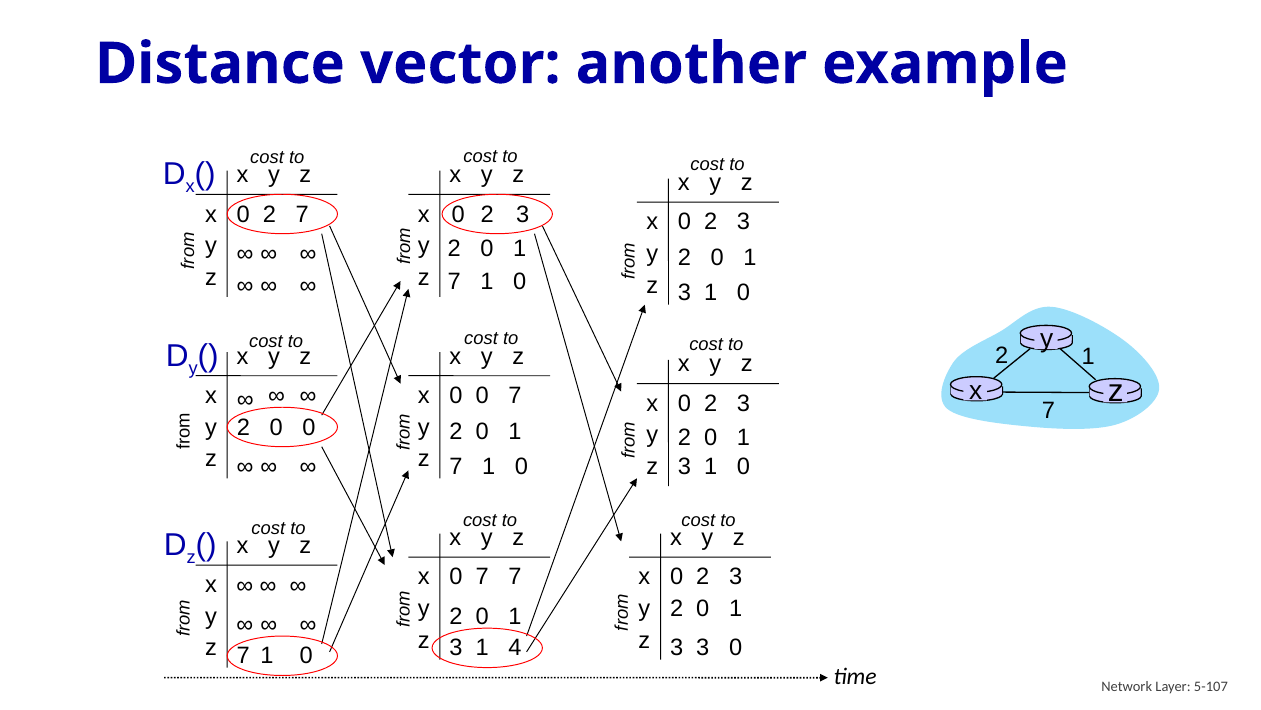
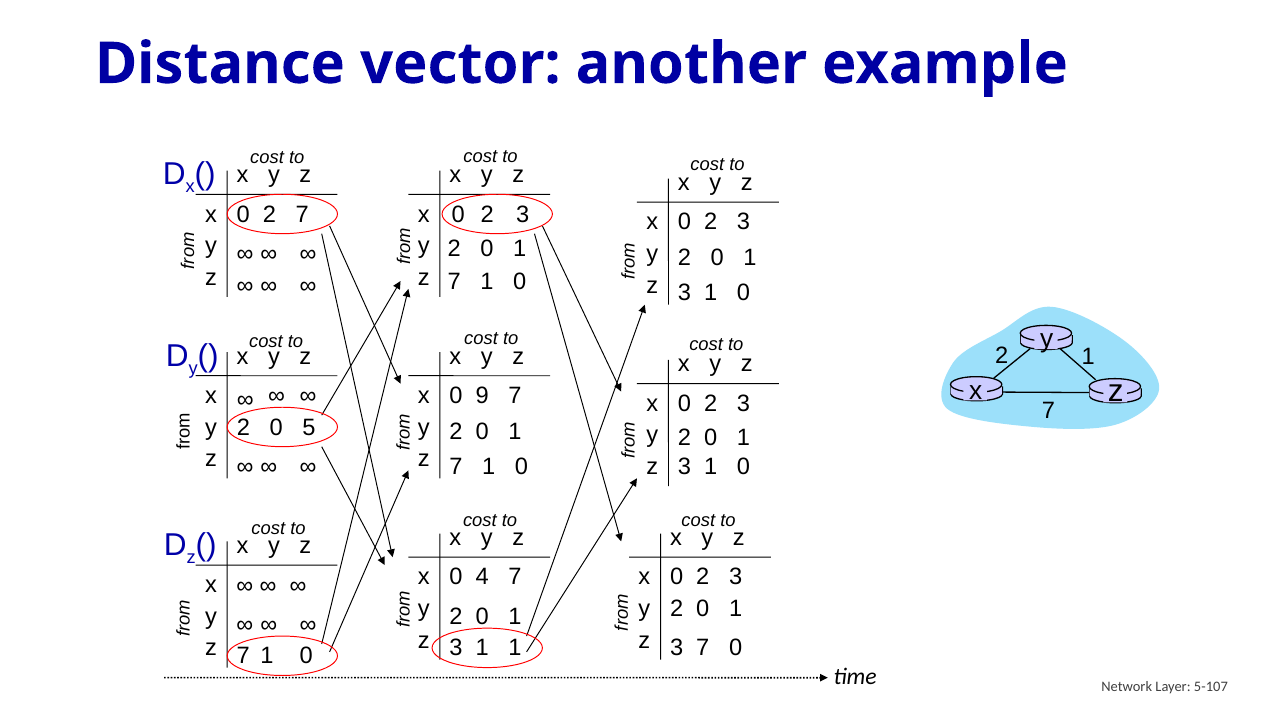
0: 0 -> 9 (482, 395)
2 0 0: 0 -> 5 (309, 427)
7: 7 -> 4 (482, 577)
1 4: 4 -> 1 (515, 648)
3 3: 3 -> 7 (703, 648)
